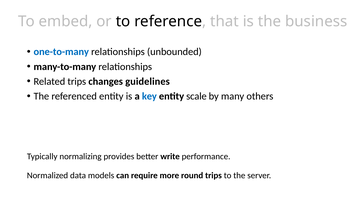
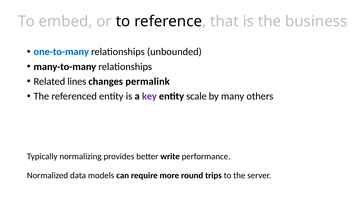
Related trips: trips -> lines (77, 81)
guidelines: guidelines -> permalink (148, 81)
key colour: blue -> purple (149, 96)
